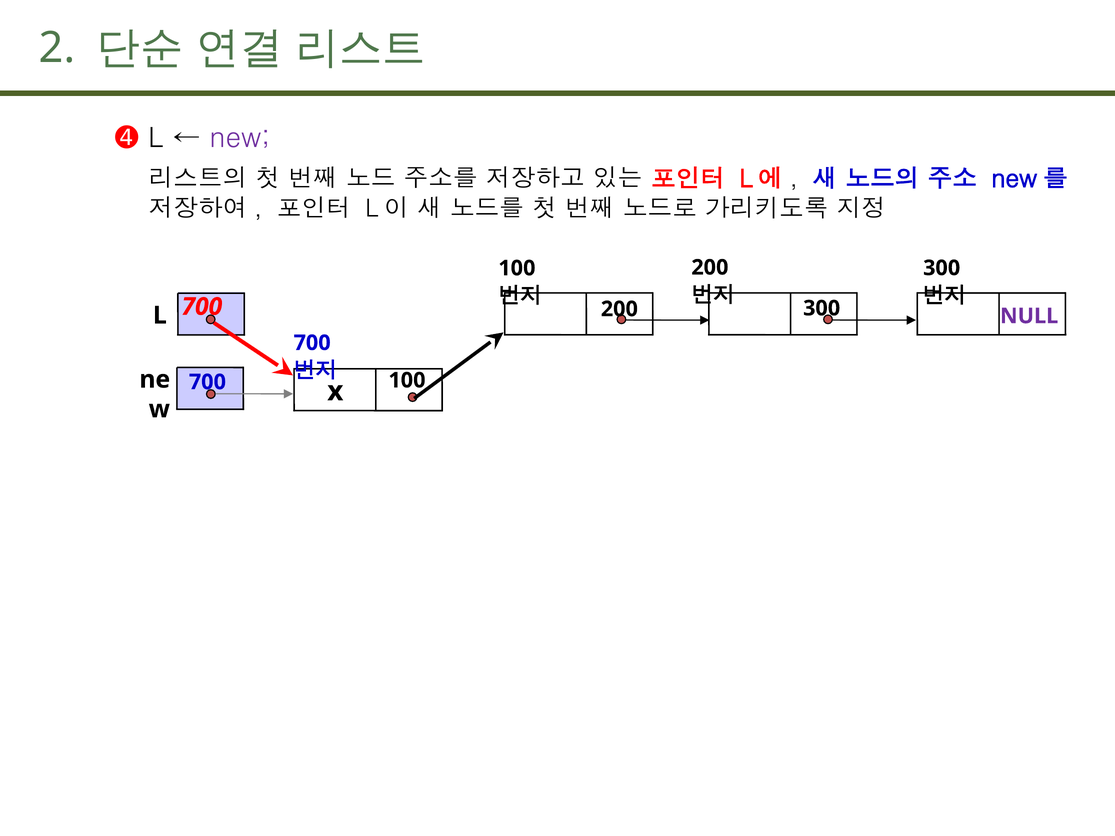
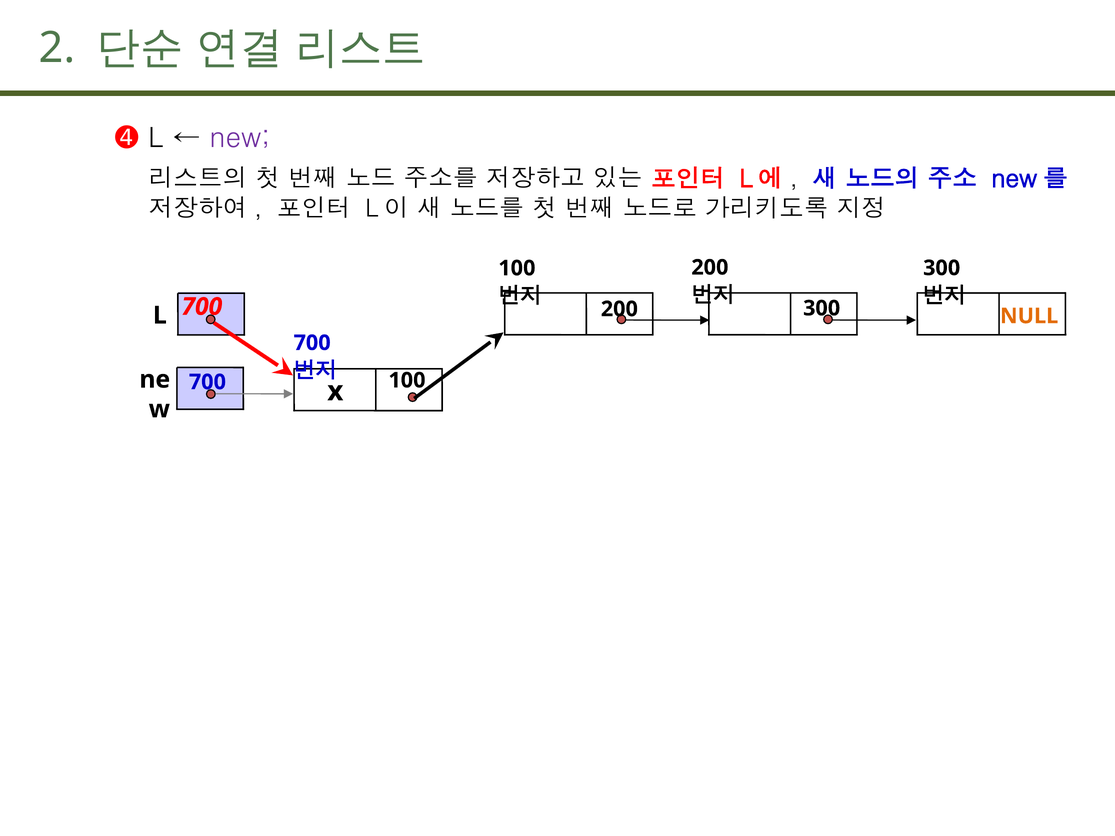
NULL colour: purple -> orange (1029, 316)
